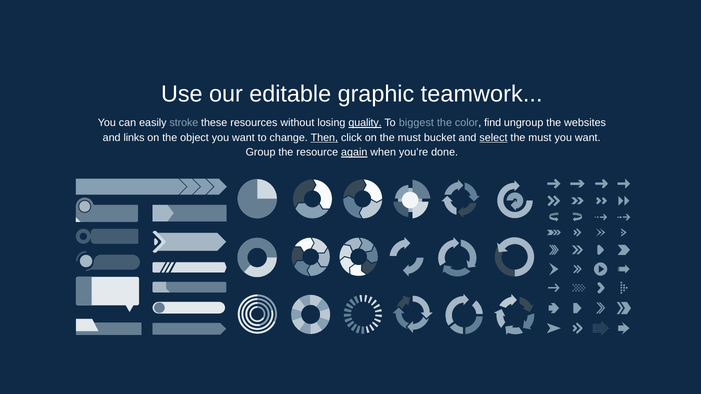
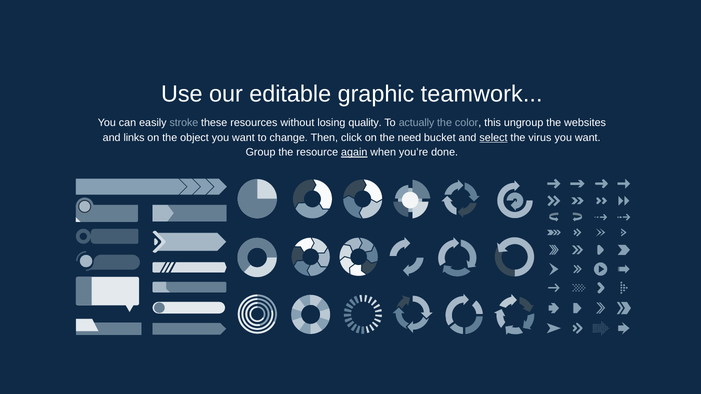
quality underline: present -> none (365, 123)
biggest: biggest -> actually (417, 123)
find: find -> this (493, 123)
Then underline: present -> none (324, 138)
on the must: must -> need (409, 138)
must: must -> virus (540, 138)
